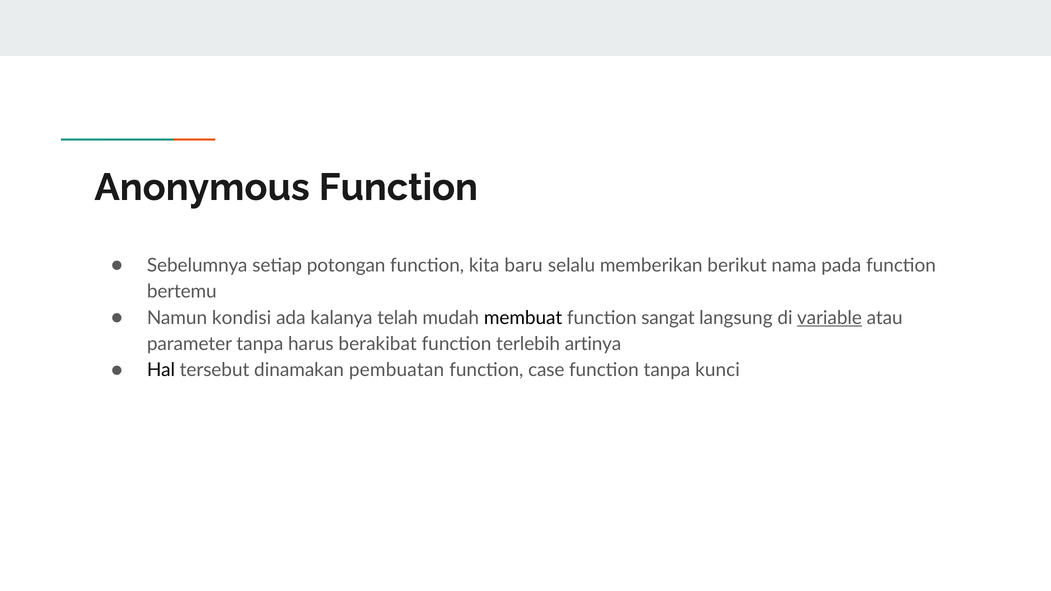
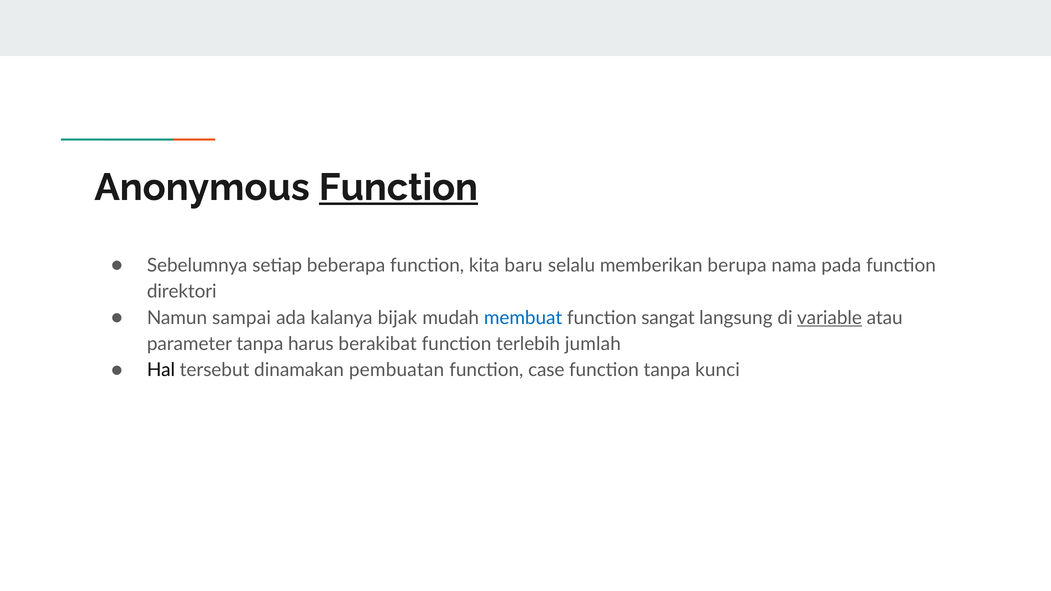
Function underline: none -> present (398, 188)
potongan: potongan -> beberapa (346, 266)
berikut: berikut -> berupa (737, 266)
bertemu: bertemu -> direktori (182, 292)
kondisi: kondisi -> sampai (242, 318)
telah: telah -> bijak (397, 318)
membuat colour: black -> blue (523, 318)
artinya: artinya -> jumlah (593, 344)
